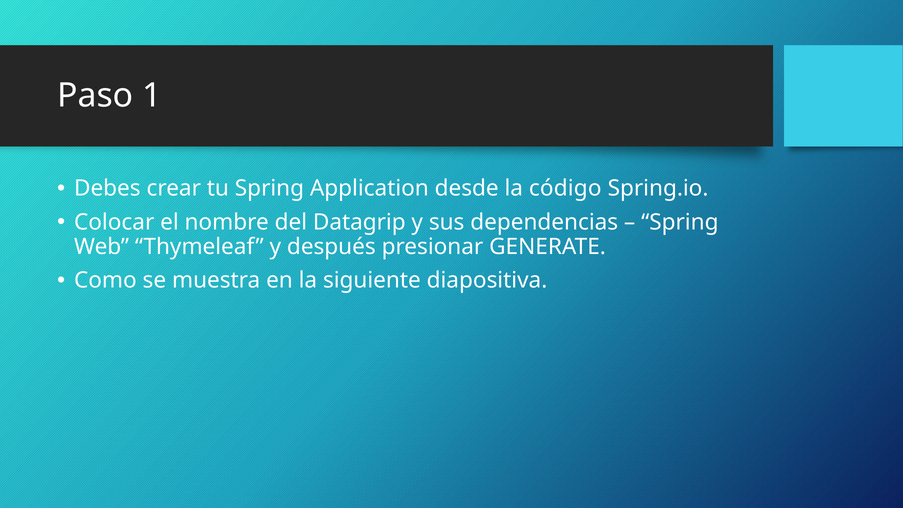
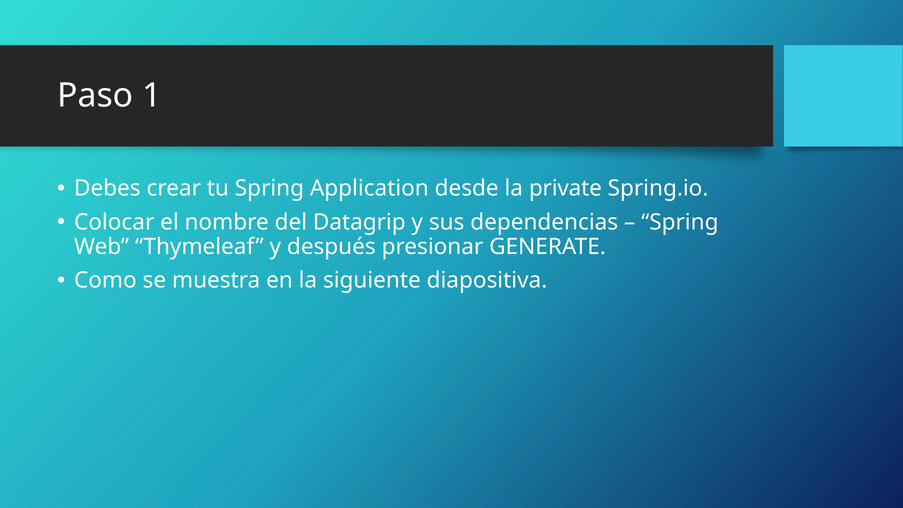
código: código -> private (565, 189)
